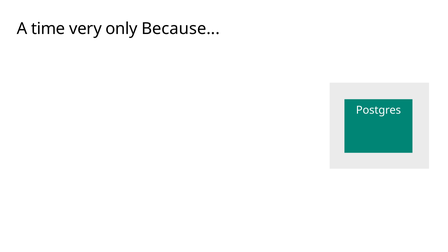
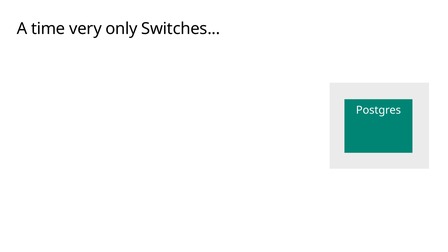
Because: Because -> Switches (181, 29)
